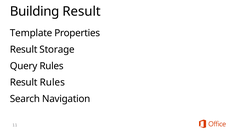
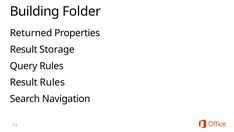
Building Result: Result -> Folder (82, 11)
Template: Template -> Returned (31, 33)
